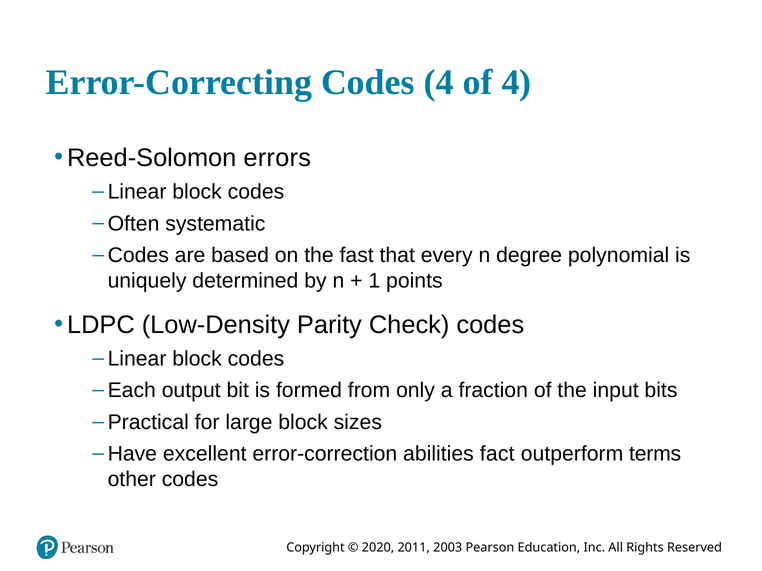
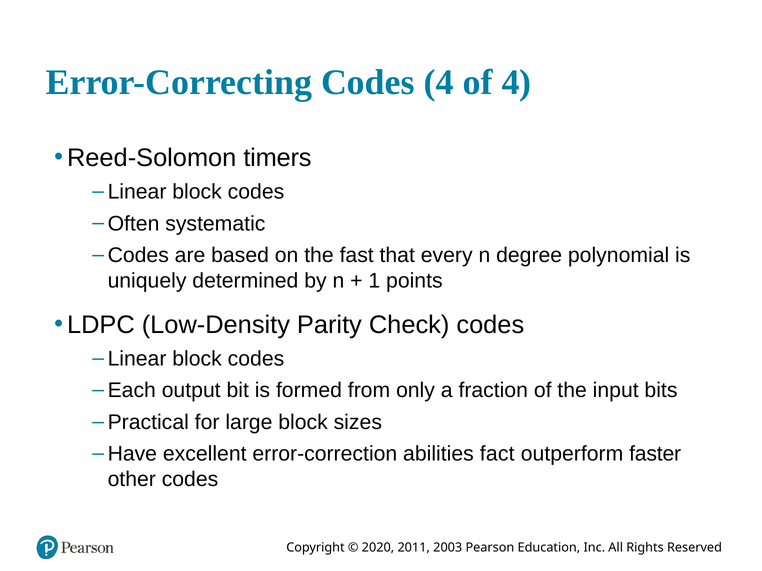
errors: errors -> timers (277, 158)
terms: terms -> faster (655, 454)
